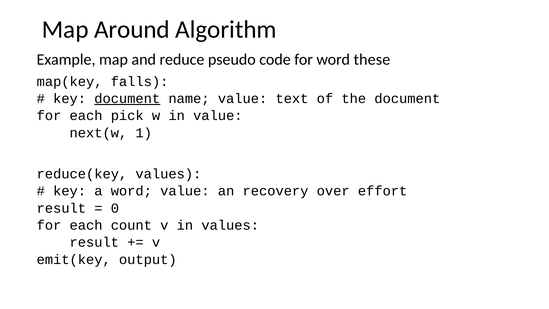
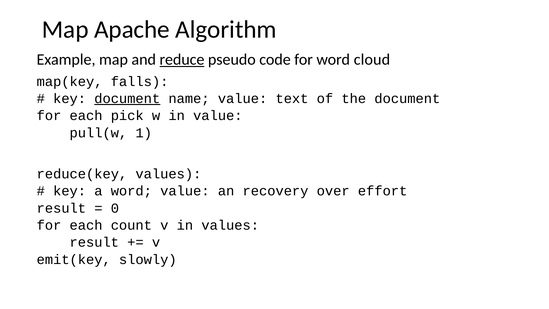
Around: Around -> Apache (132, 30)
reduce underline: none -> present (182, 60)
these: these -> cloud (372, 60)
next(w: next(w -> pull(w (98, 133)
output: output -> slowly (148, 259)
